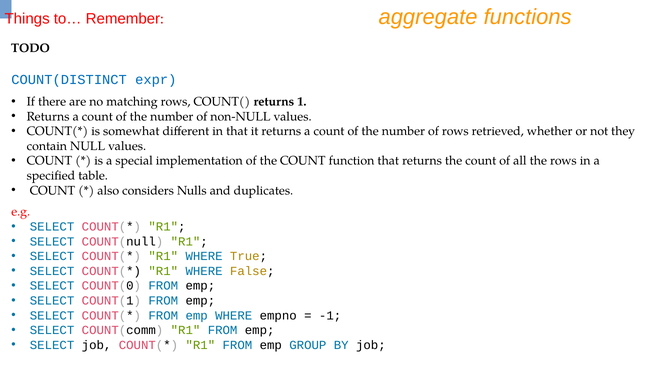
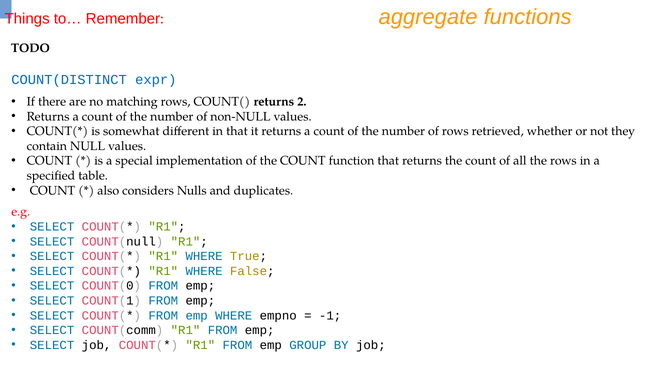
1: 1 -> 2 (302, 102)
